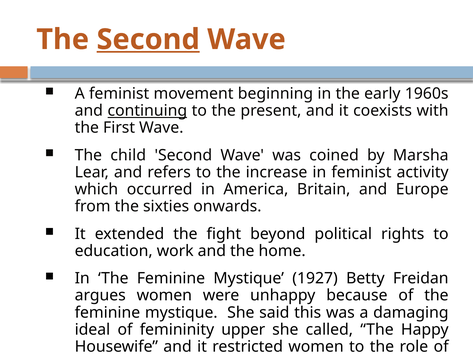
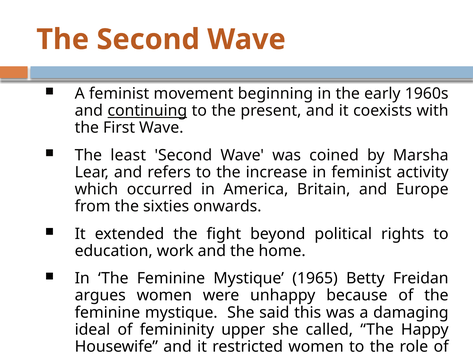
Second underline: present -> none (148, 39)
child: child -> least (128, 155)
1927: 1927 -> 1965 (315, 278)
